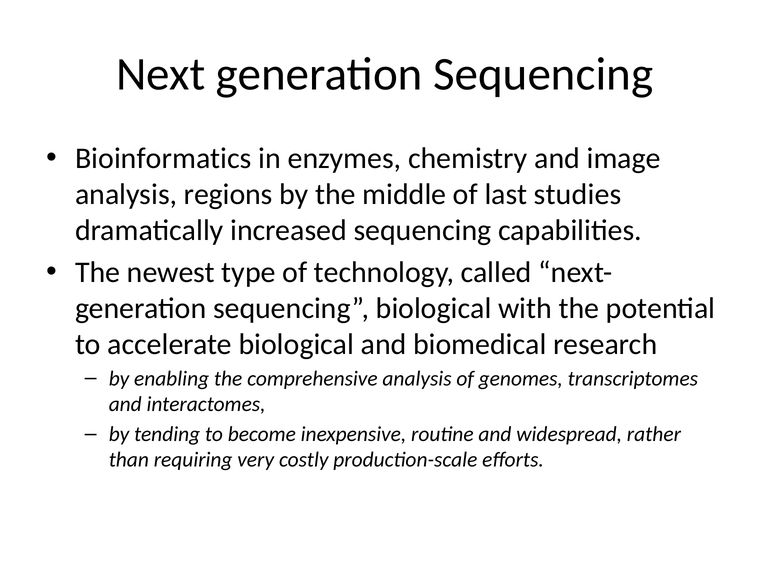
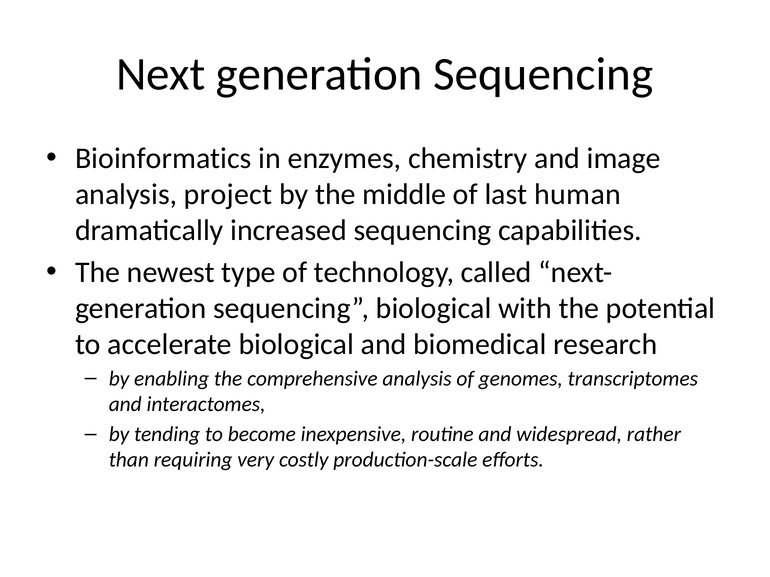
regions: regions -> project (228, 195)
studies: studies -> human (578, 195)
